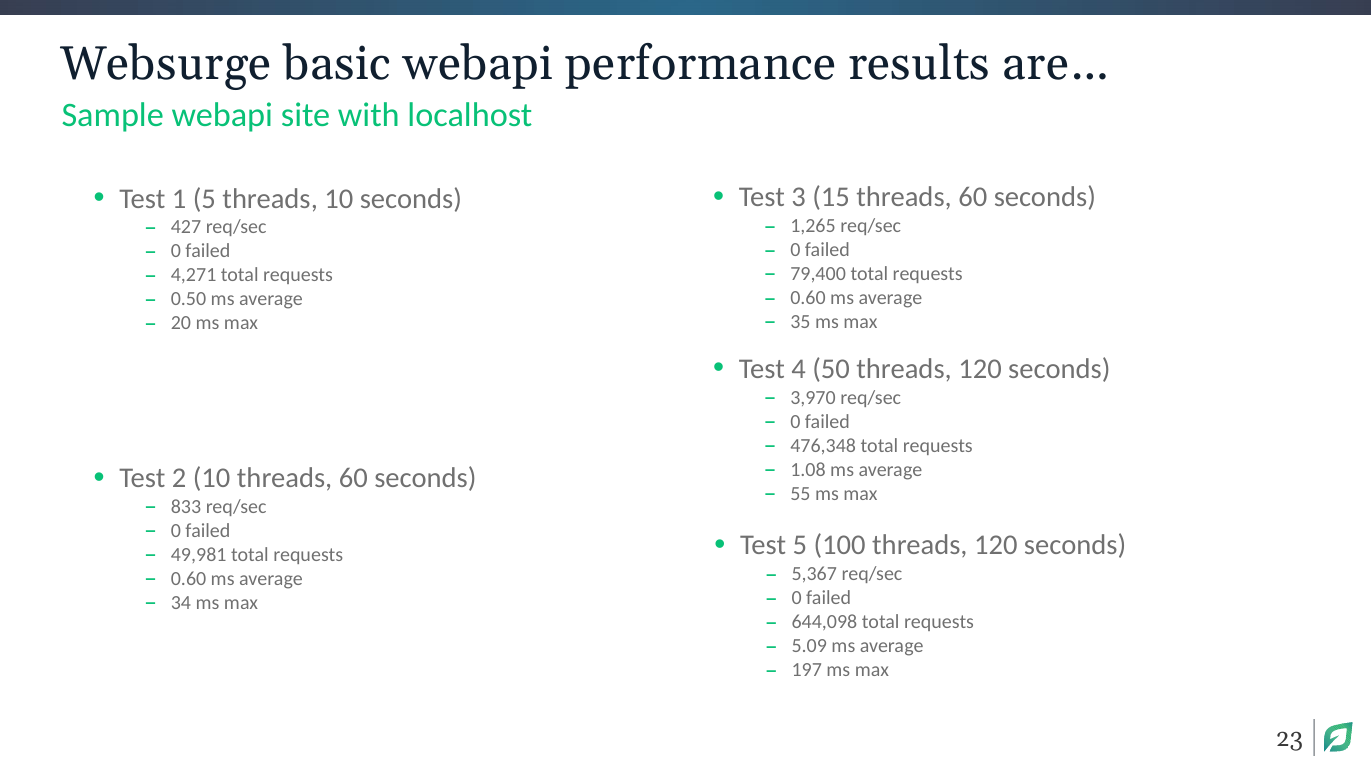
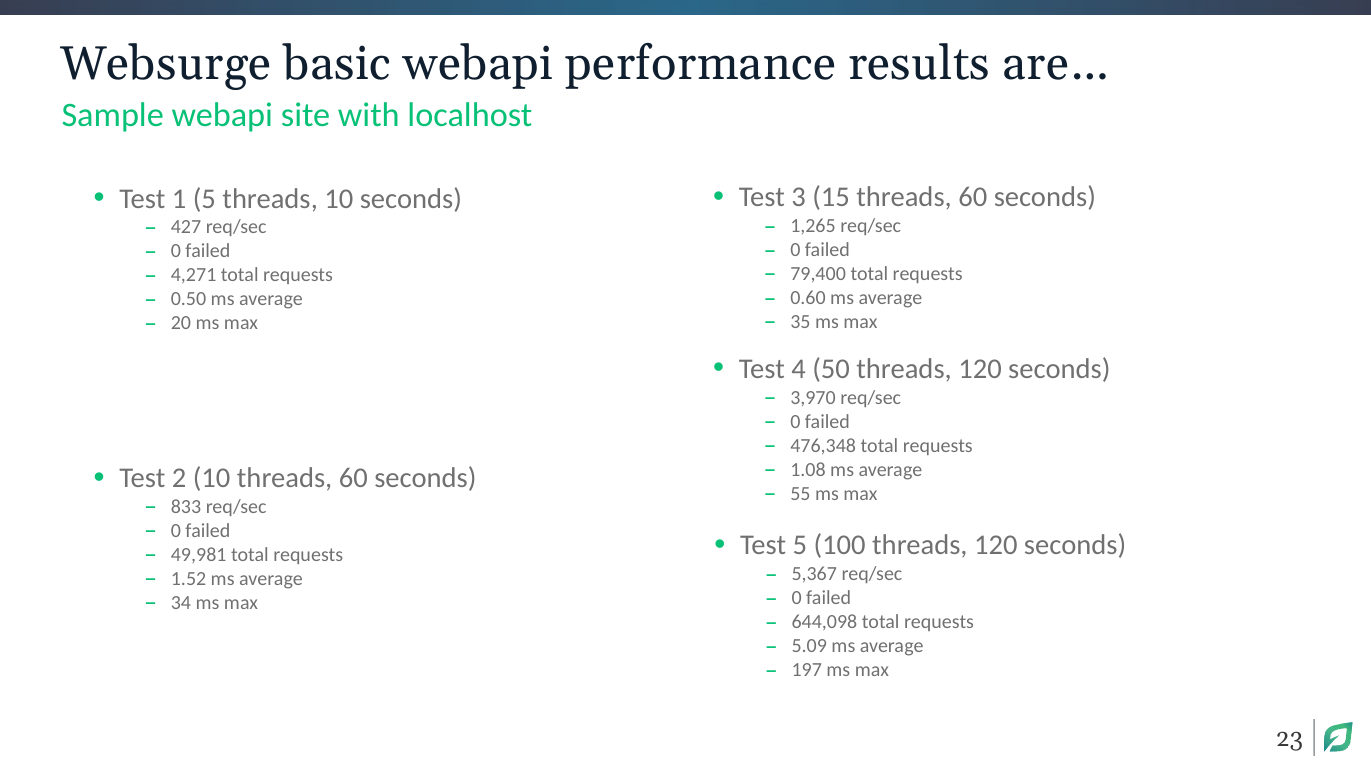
0.60: 0.60 -> 1.52 (189, 579)
